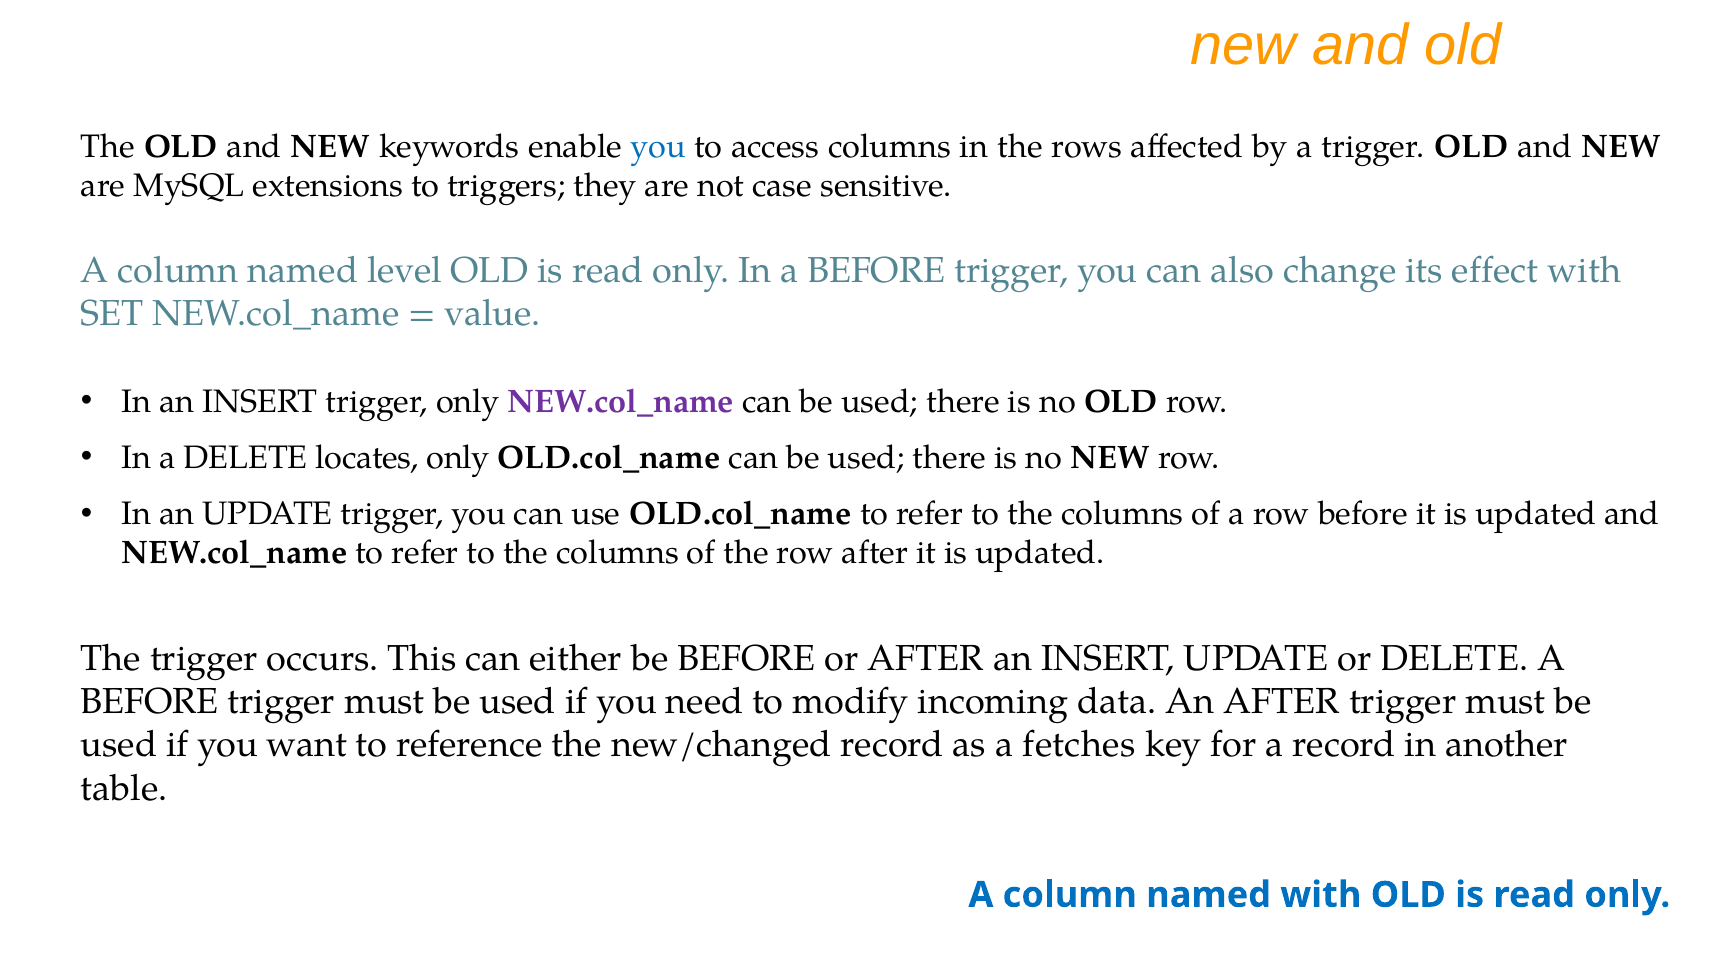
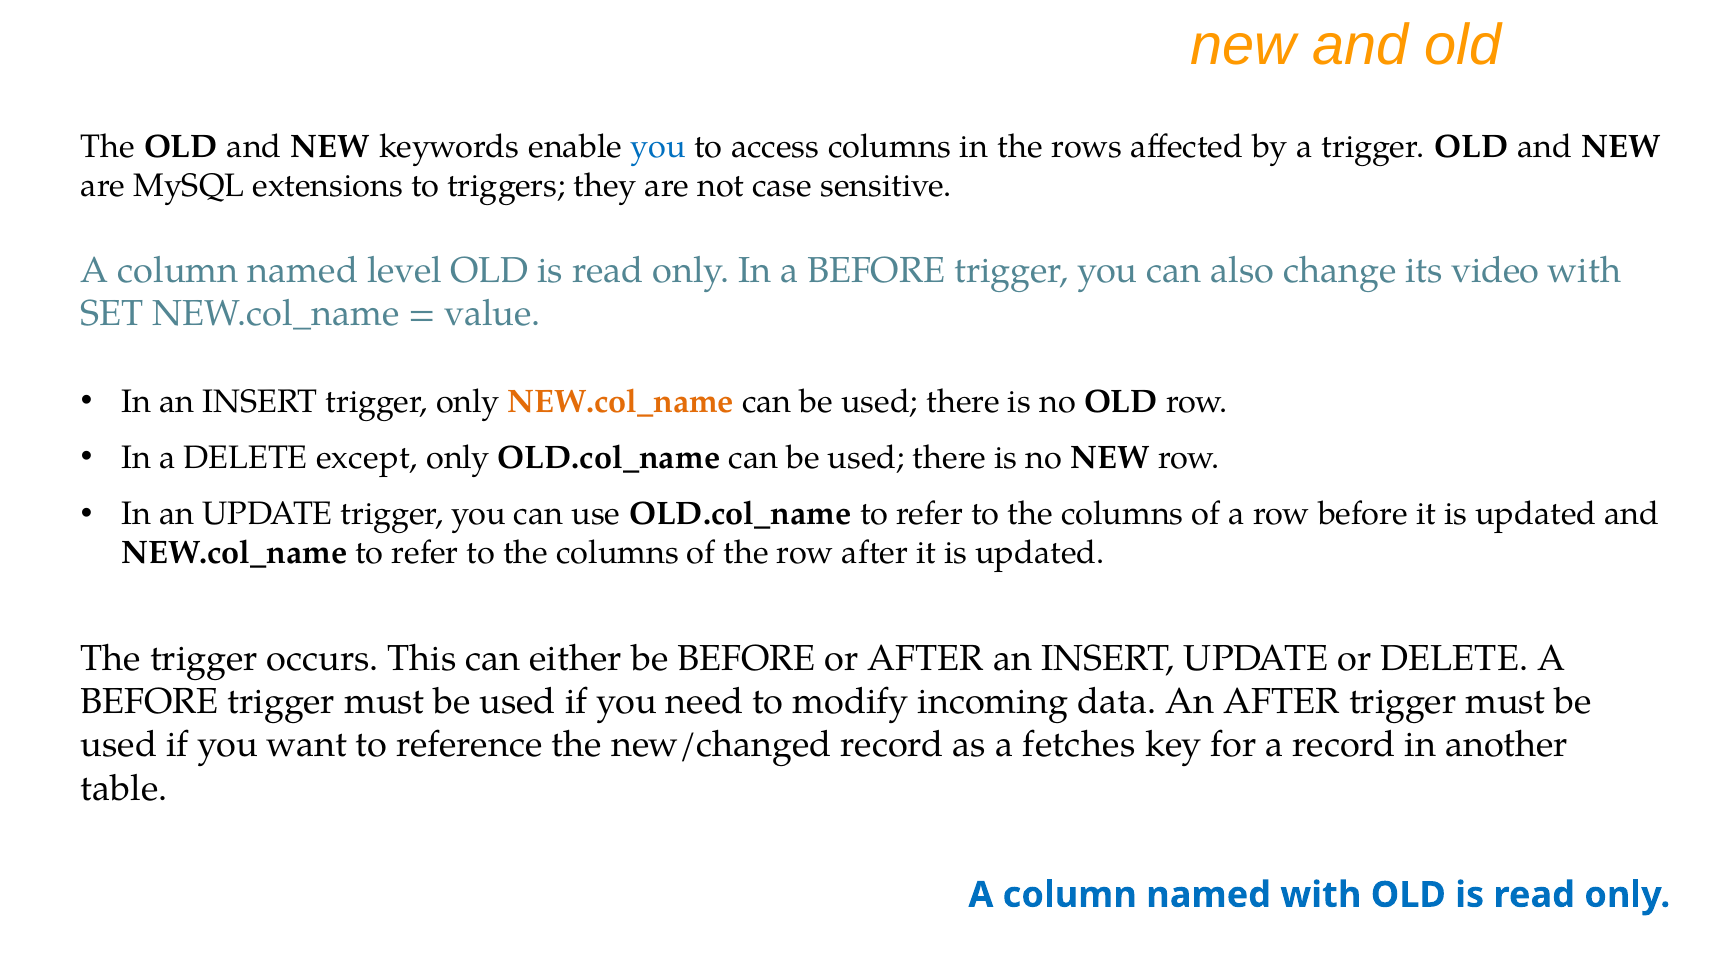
effect: effect -> video (1495, 270)
NEW.col_name colour: purple -> orange (621, 402)
locates: locates -> except (367, 458)
